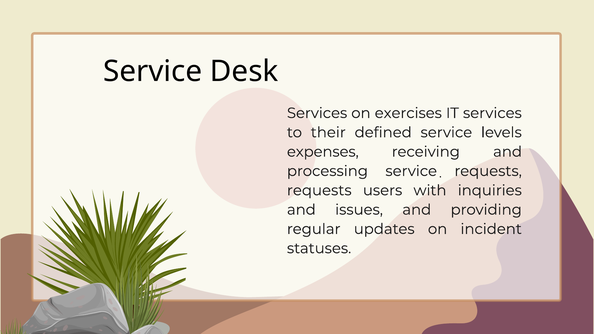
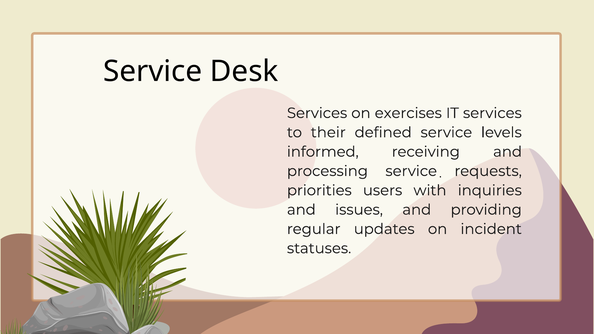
expenses: expenses -> informed (323, 152)
requests: requests -> priorities (319, 190)
